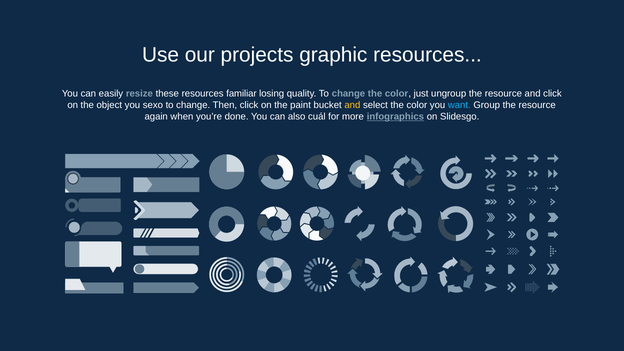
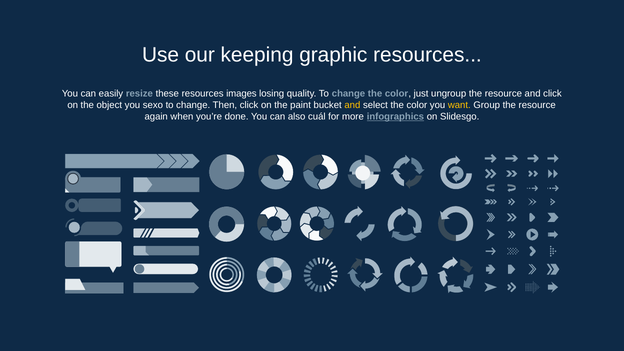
projects: projects -> keeping (257, 55)
familiar: familiar -> images (241, 94)
want colour: light blue -> yellow (459, 105)
